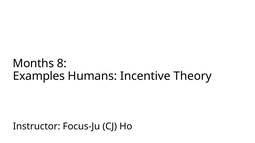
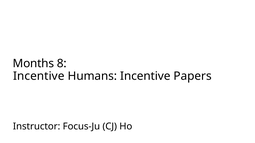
Examples: Examples -> Incentive (39, 76)
Theory: Theory -> Papers (193, 76)
